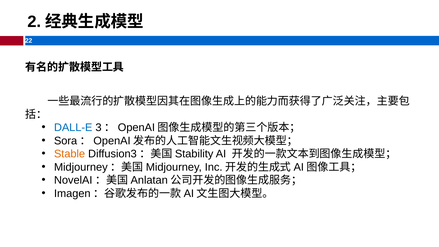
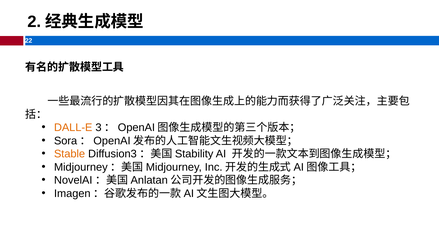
DALL-E colour: blue -> orange (73, 128)
